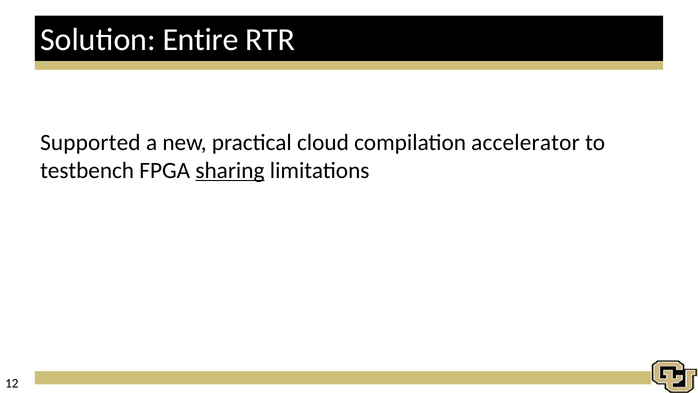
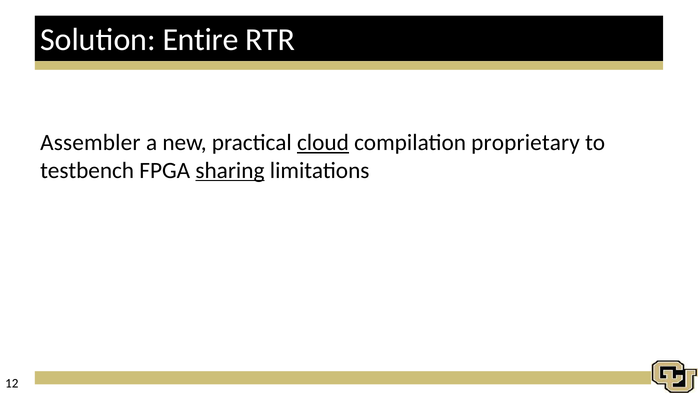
Supported: Supported -> Assembler (90, 142)
cloud underline: none -> present (323, 142)
accelerator: accelerator -> proprietary (526, 142)
